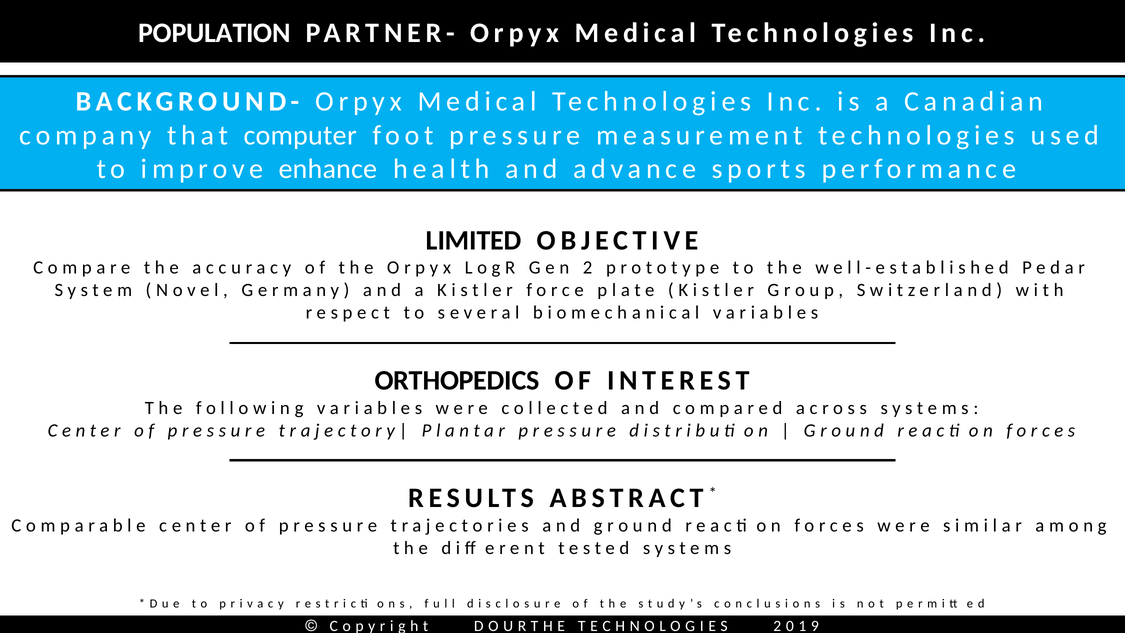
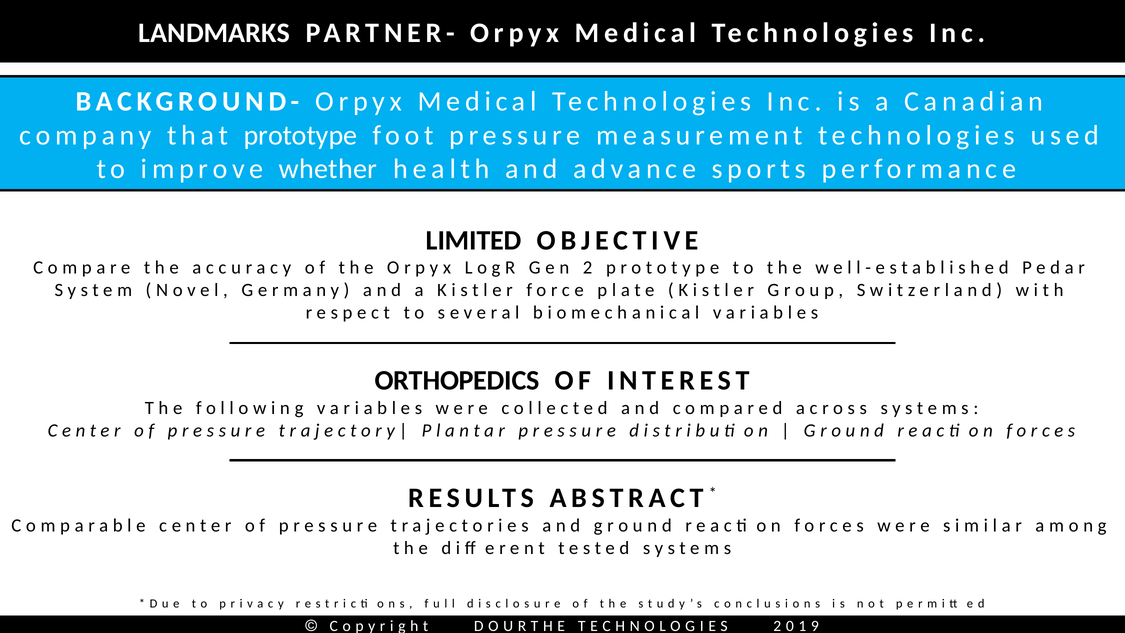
POPULATION: POPULATION -> LANDMARKS (214, 33)
computer: computer -> prototype (300, 135)
enhance: enhance -> whether (328, 169)
